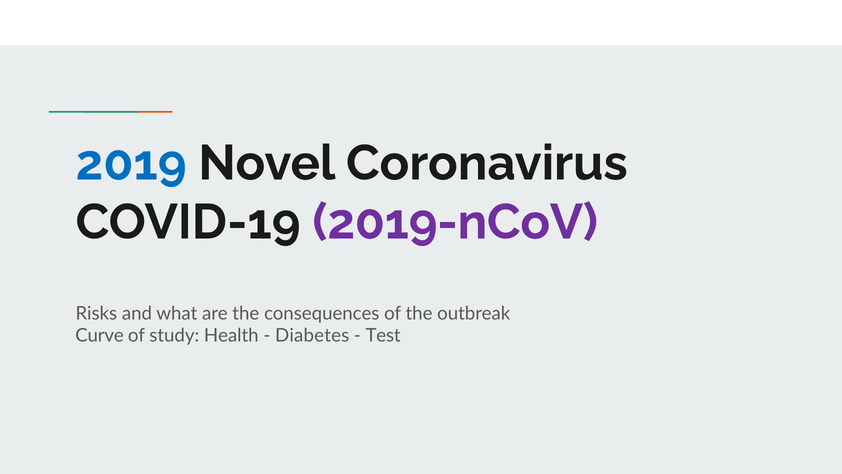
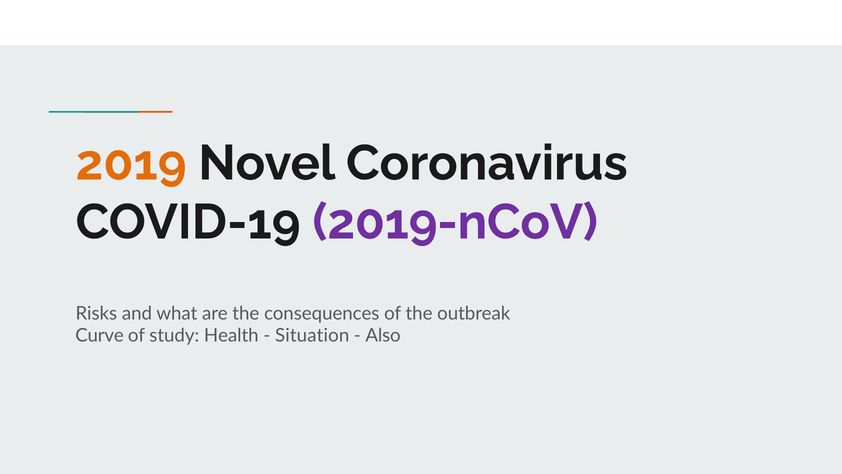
2019 colour: blue -> orange (131, 163)
Diabetes: Diabetes -> Situation (312, 336)
Test: Test -> Also (383, 336)
